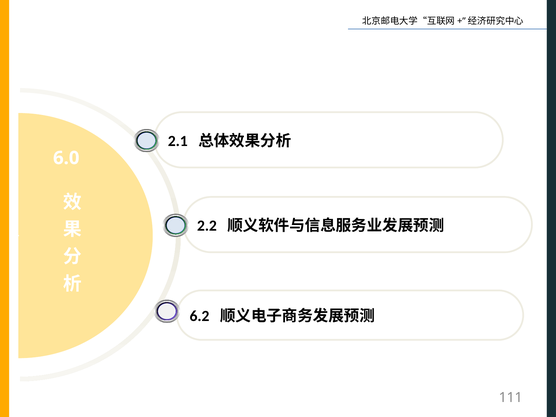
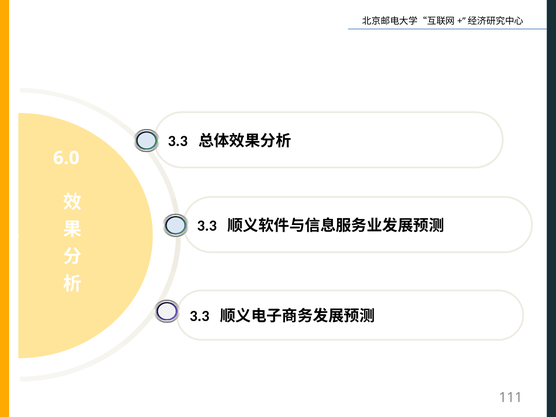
2.1: 2.1 -> 3.3 (178, 141)
2.2: 2.2 -> 3.3 (207, 226)
6.2: 6.2 -> 3.3 (199, 316)
